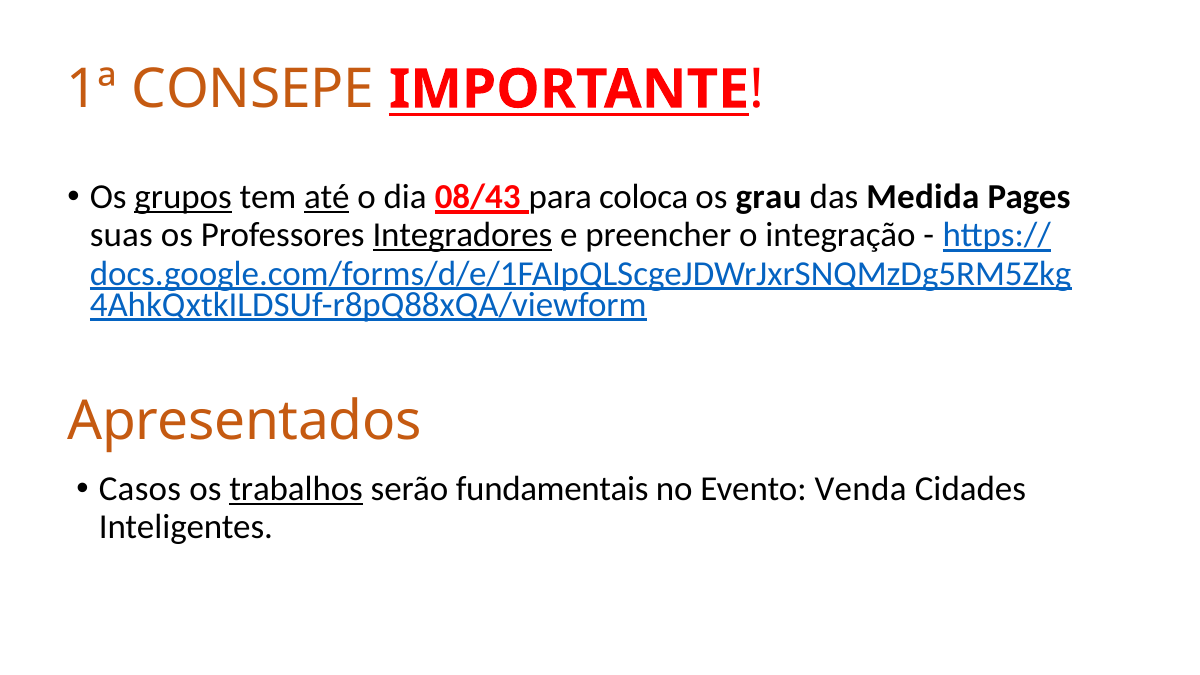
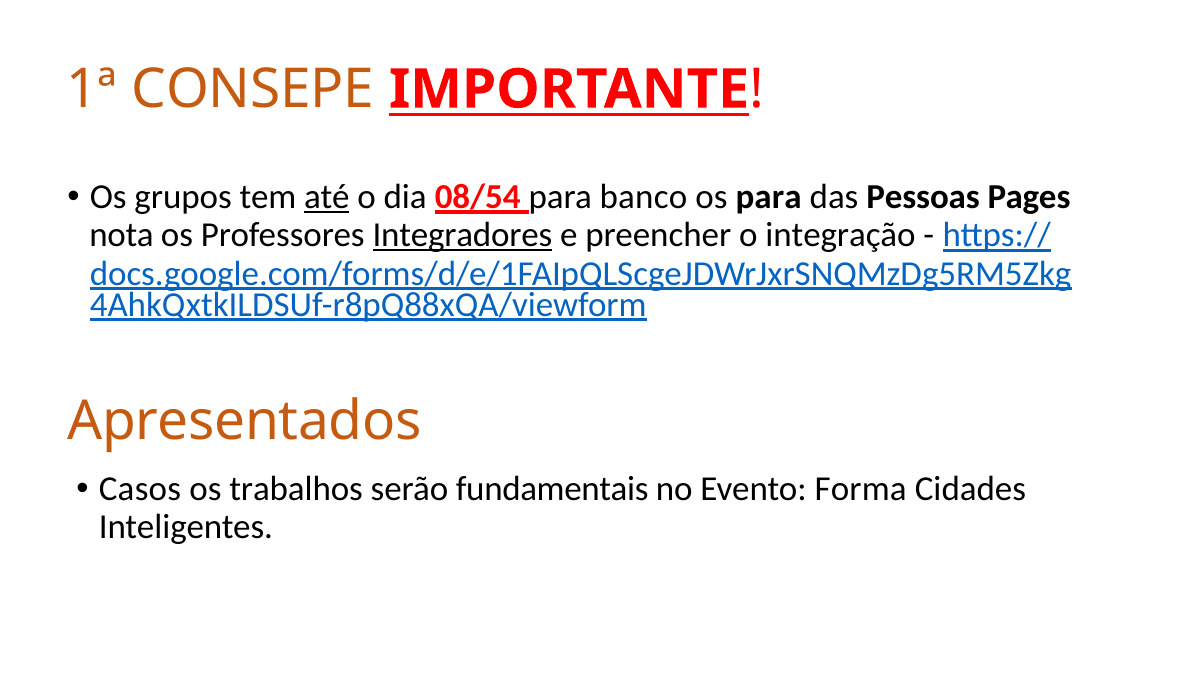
grupos underline: present -> none (183, 197)
08/43: 08/43 -> 08/54 (478, 197)
coloca: coloca -> banco (643, 197)
os grau: grau -> para (769, 197)
Medida: Medida -> Pessoas (923, 197)
suas: suas -> nota (122, 235)
trabalhos underline: present -> none (296, 489)
Venda: Venda -> Forma (861, 489)
